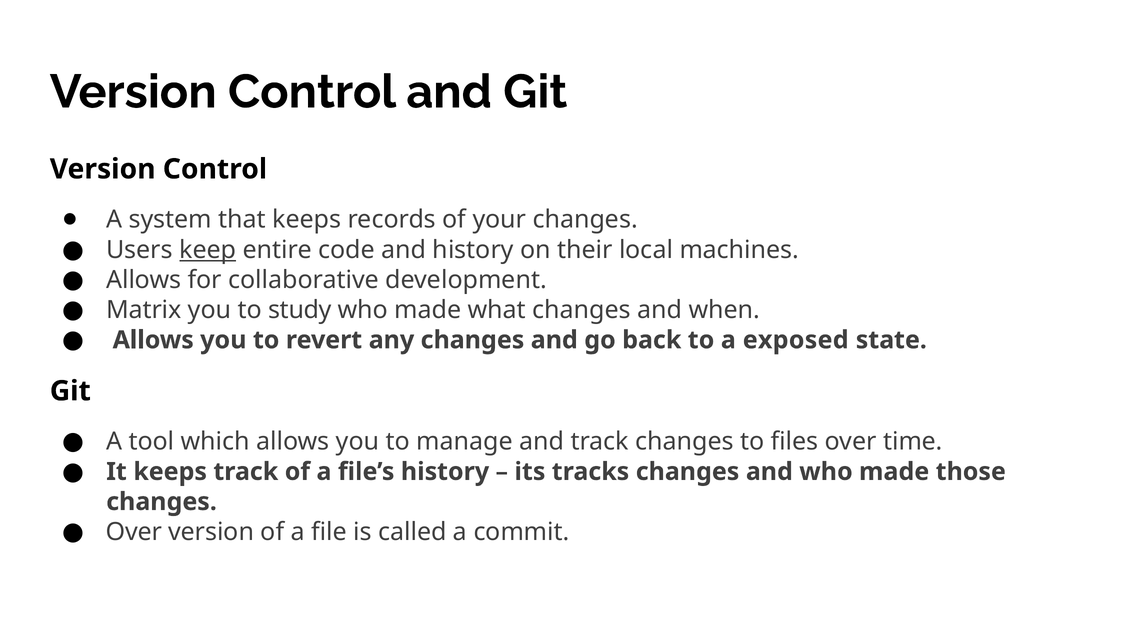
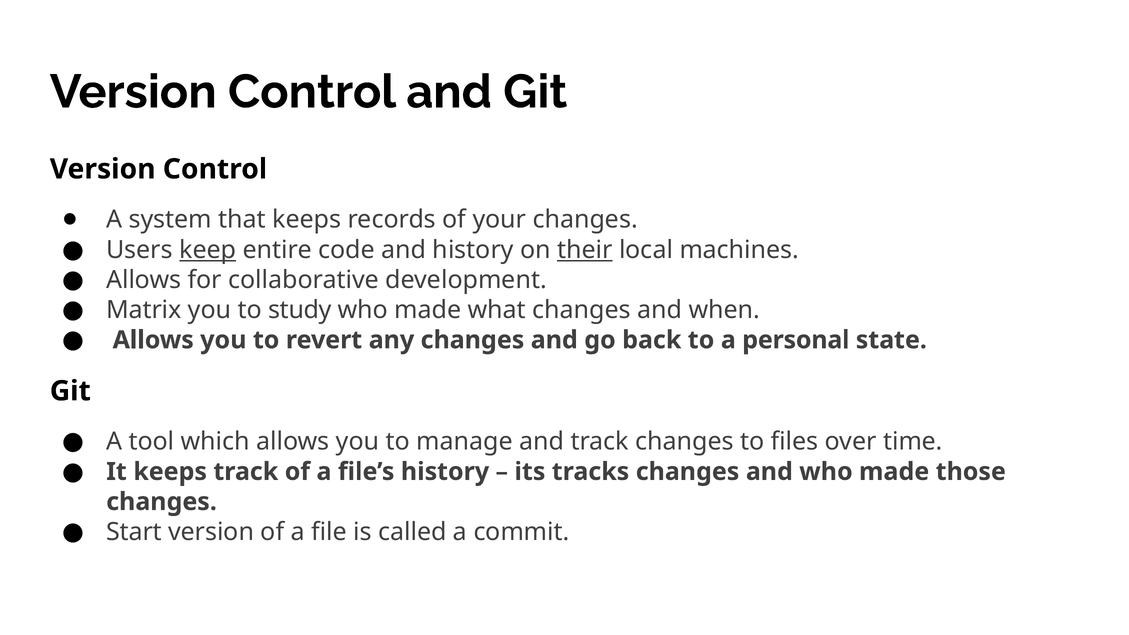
their underline: none -> present (585, 250)
exposed: exposed -> personal (796, 340)
Over: Over -> Start (134, 532)
